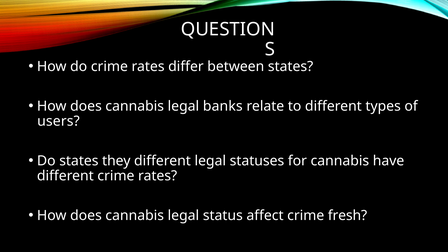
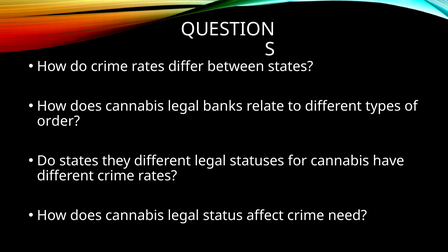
users: users -> order (58, 121)
fresh: fresh -> need (347, 215)
